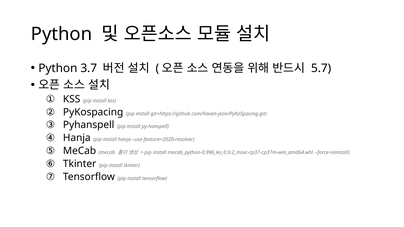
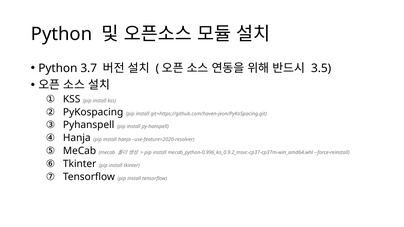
5.7: 5.7 -> 3.5 (321, 68)
